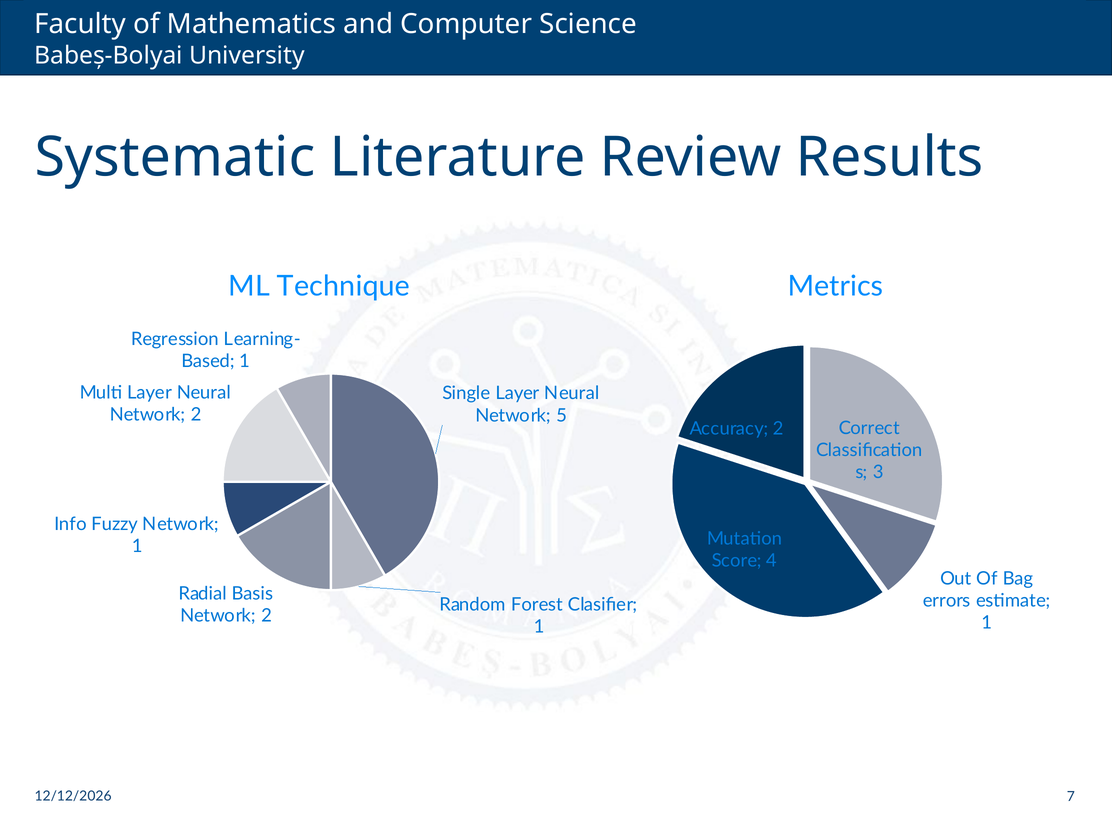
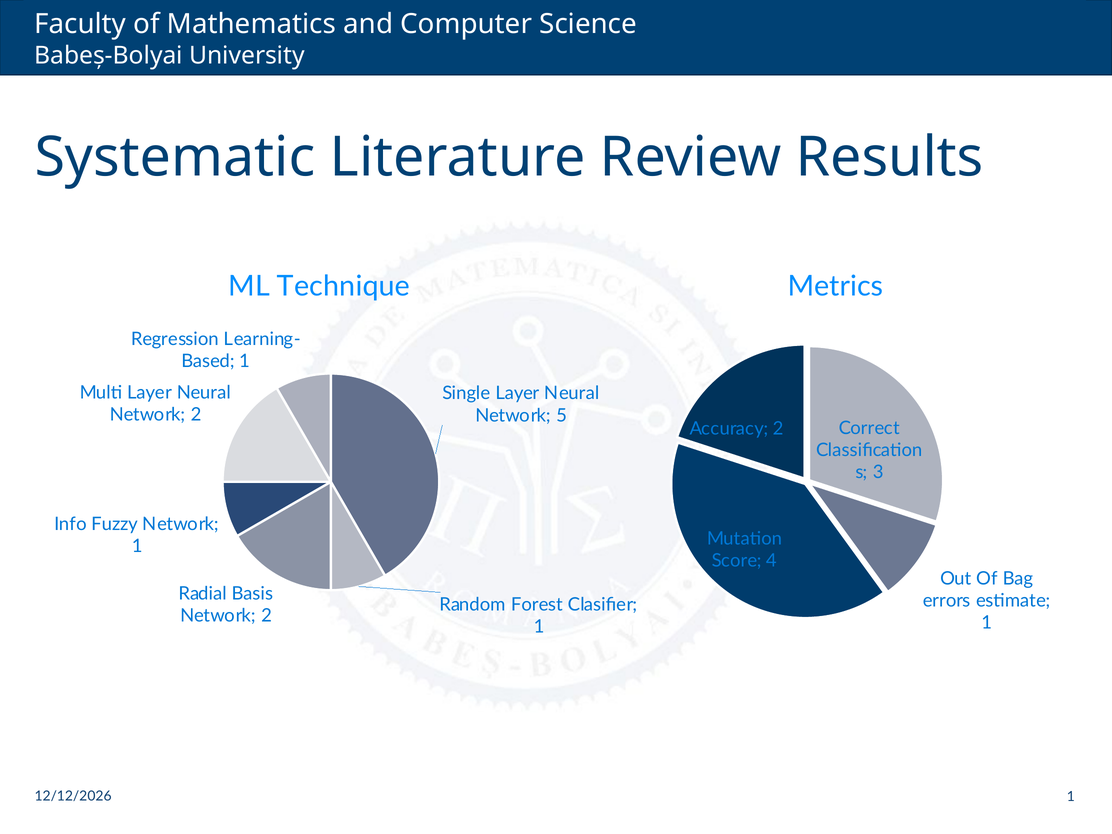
7: 7 -> 1 (1071, 797)
